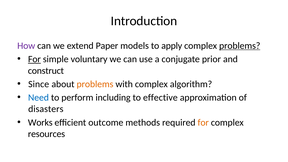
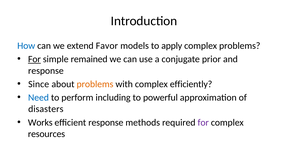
How colour: purple -> blue (26, 46)
Paper: Paper -> Favor (107, 46)
problems underline: present -> none (240, 46)
voluntary: voluntary -> remained (89, 59)
construct: construct -> response (46, 71)
algorithm: algorithm -> efficiently (191, 84)
effective: effective -> powerful (160, 98)
efficient outcome: outcome -> response (106, 122)
for colour: orange -> purple (203, 122)
